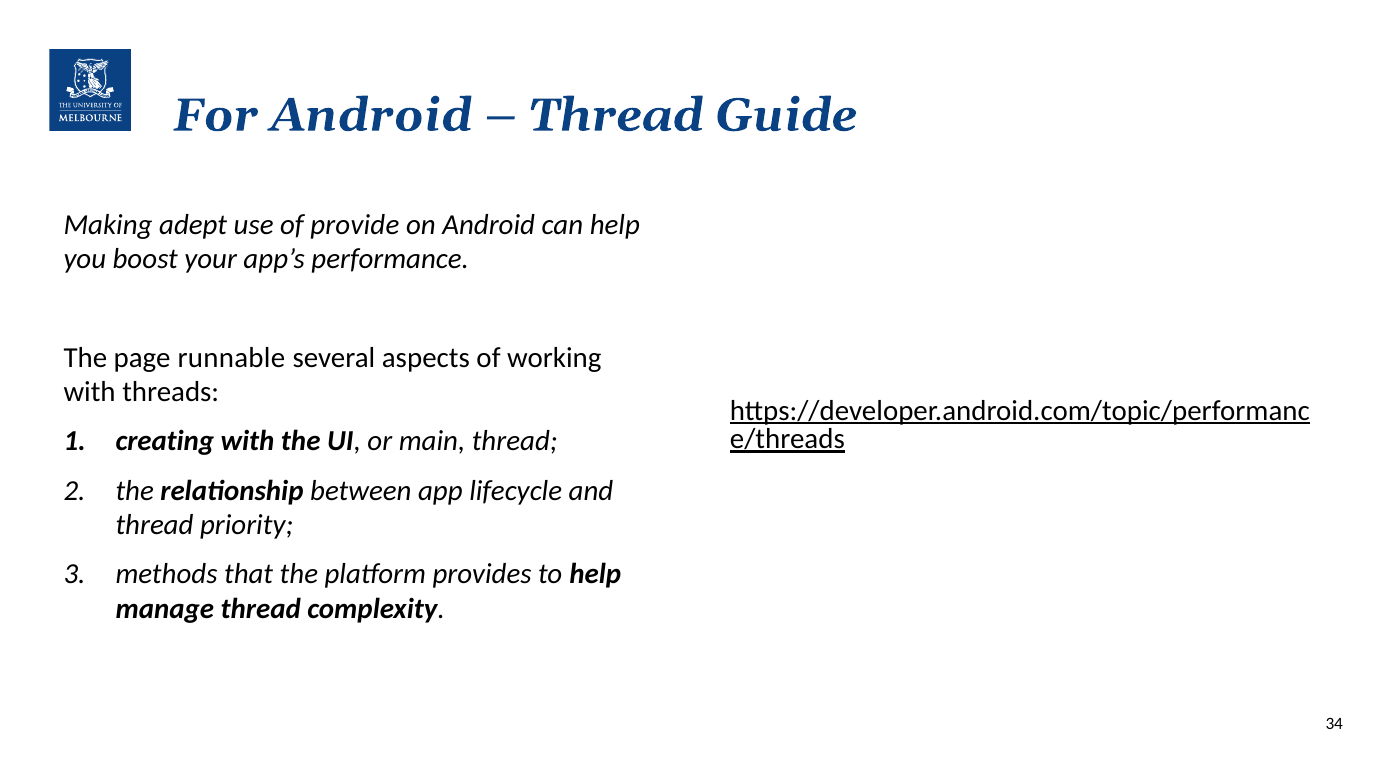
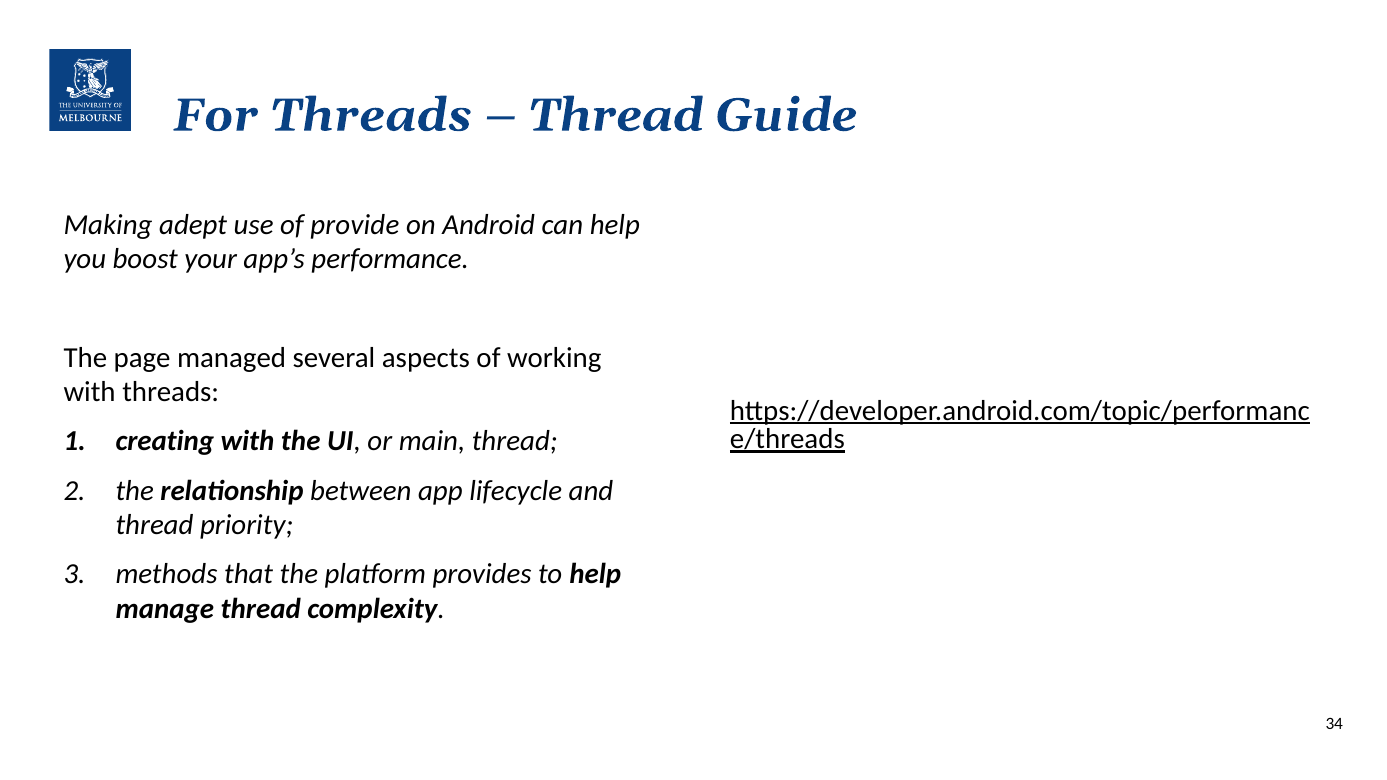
For Android: Android -> Threads (371, 115)
runnable: runnable -> managed (232, 358)
